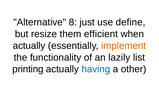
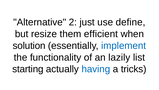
8: 8 -> 2 (73, 22)
actually: actually -> solution (29, 45)
implement colour: orange -> blue (124, 45)
printing: printing -> starting (28, 69)
other: other -> tricks (134, 69)
